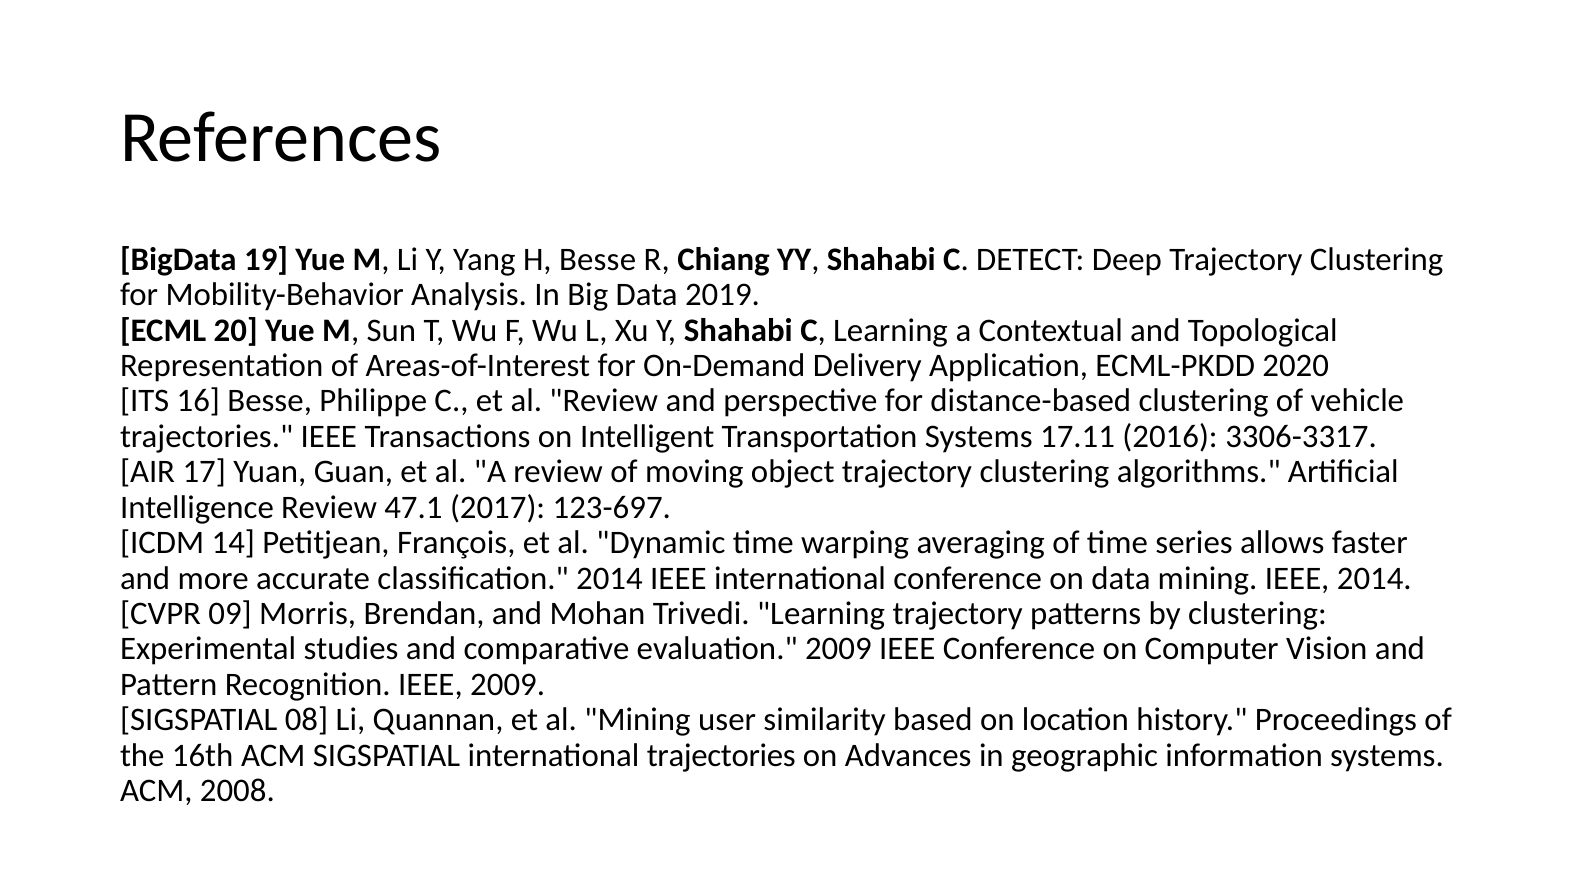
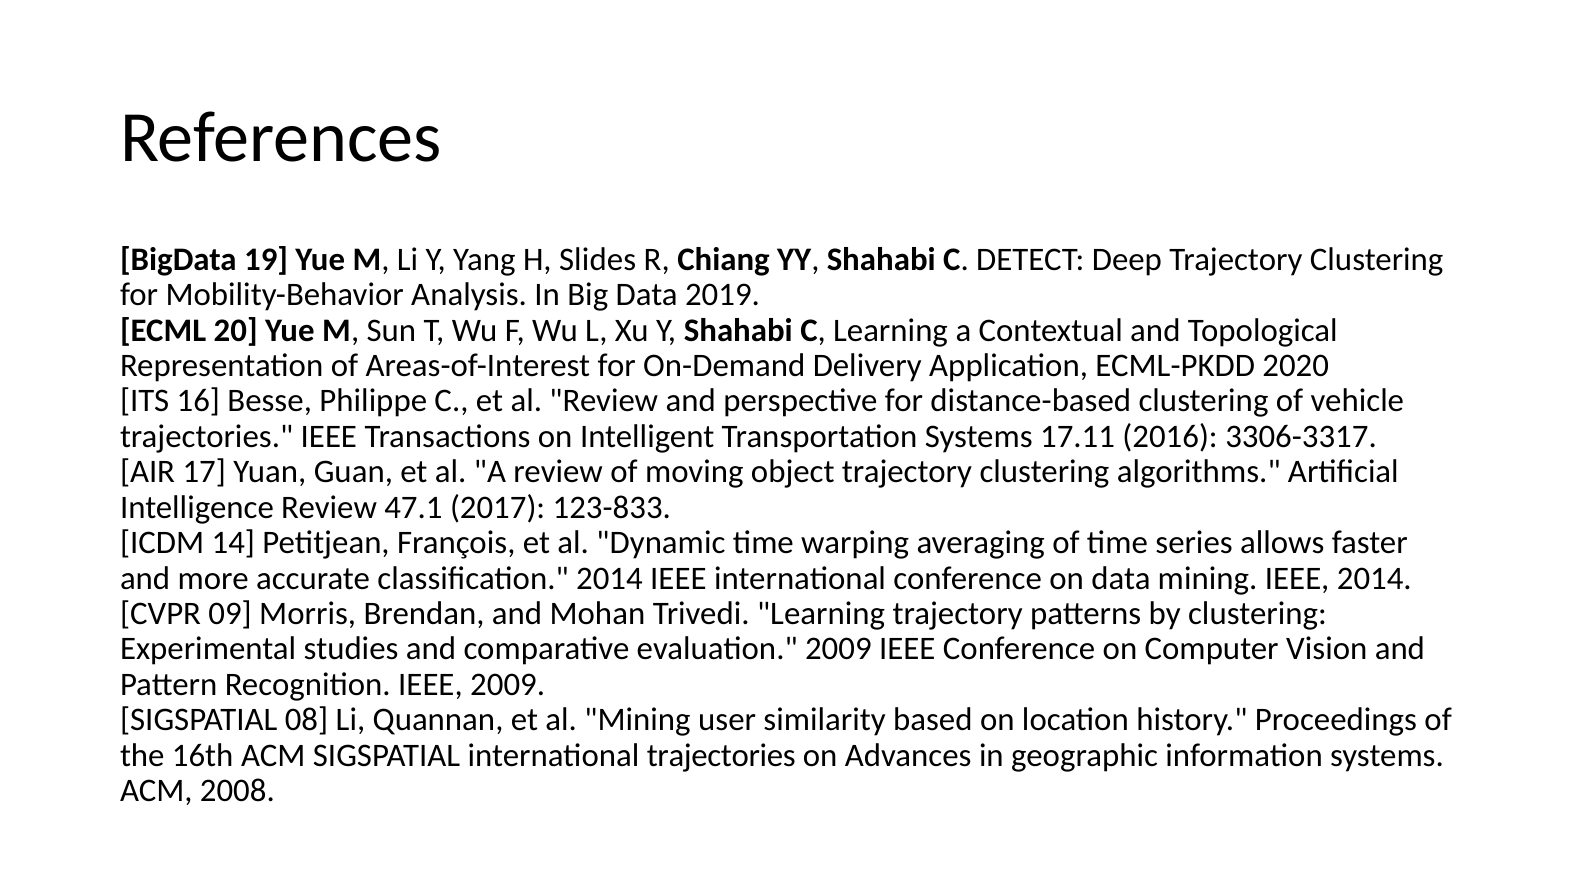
H Besse: Besse -> Slides (598, 259)
123-697: 123-697 -> 123-833 (612, 507)
